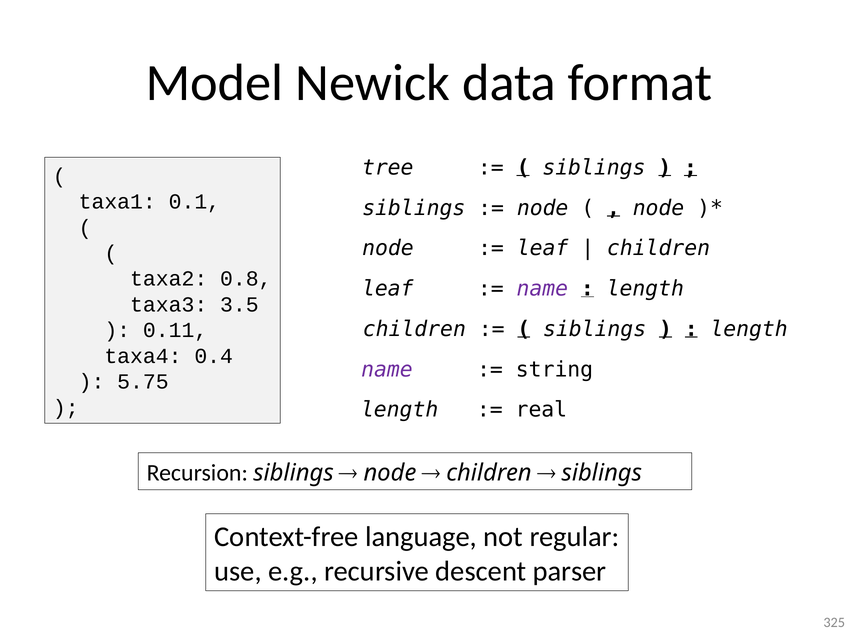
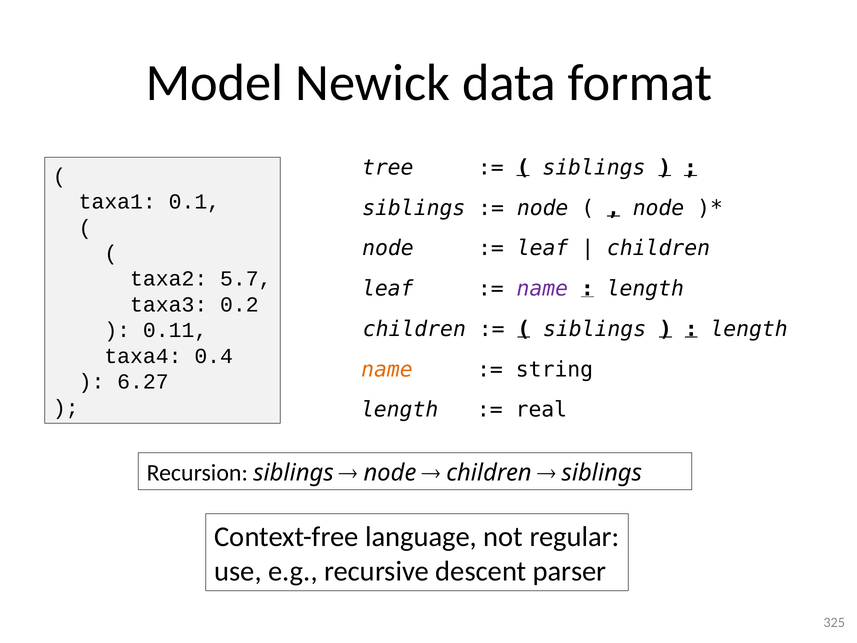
0.8: 0.8 -> 5.7 (246, 279)
3.5: 3.5 -> 0.2 (239, 305)
name colour: purple -> orange (387, 369)
5.75: 5.75 -> 6.27 (143, 382)
